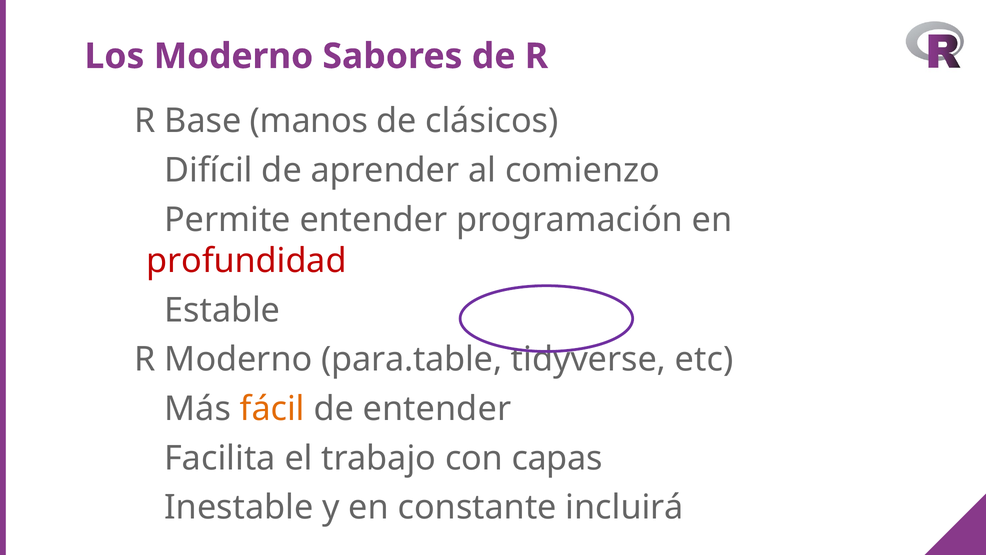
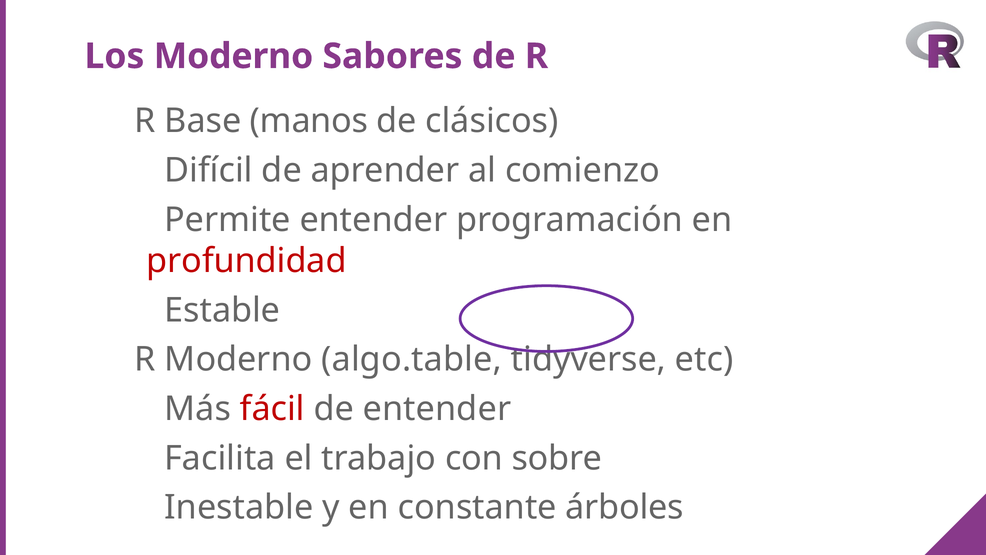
para.table: para.table -> algo.table (412, 359)
fácil colour: orange -> red (272, 409)
capas: capas -> sobre (557, 458)
incluirá: incluirá -> árboles (625, 507)
